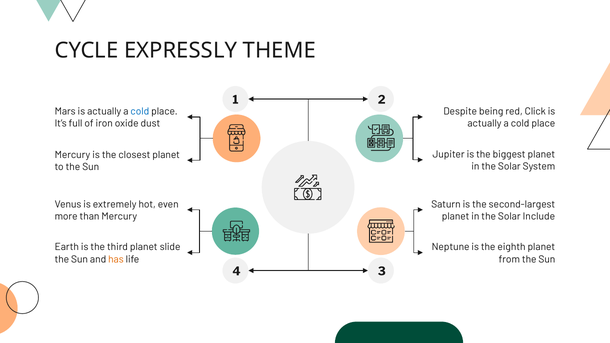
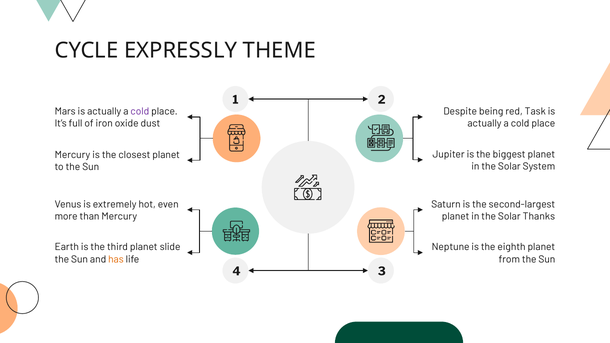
cold colour: blue -> purple (140, 111)
Click: Click -> Task (535, 111)
Include: Include -> Thanks (539, 217)
